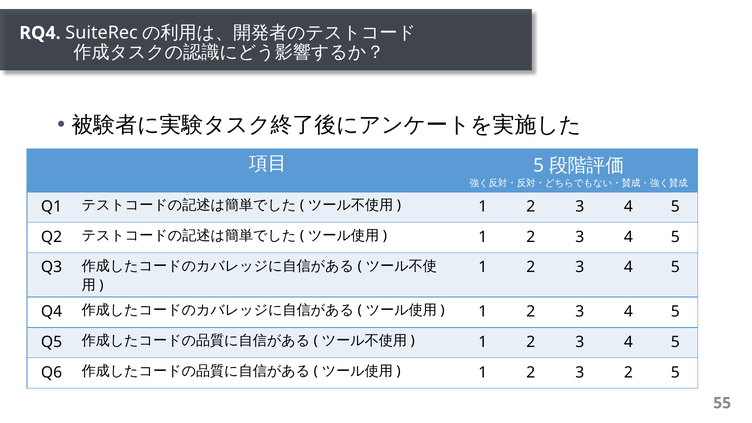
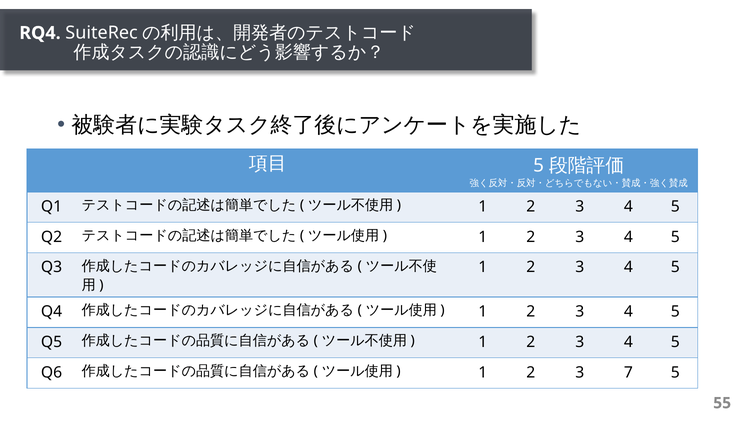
3 2: 2 -> 7 (628, 372)
